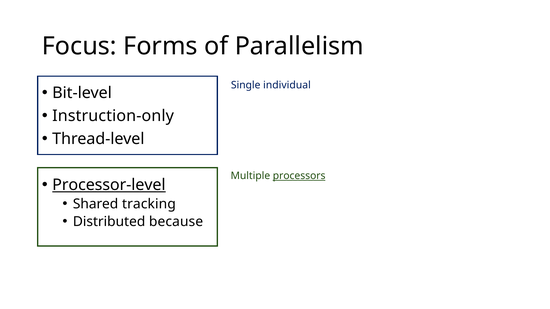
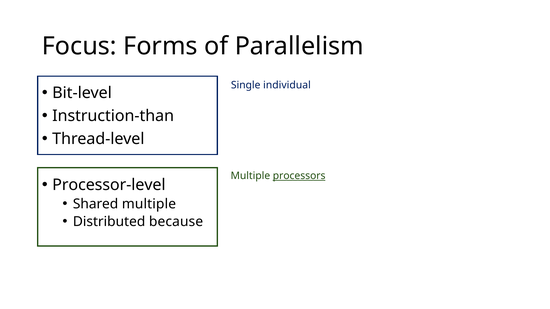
Instruction-only: Instruction-only -> Instruction-than (113, 116)
Processor-level underline: present -> none (109, 185)
Shared tracking: tracking -> multiple (149, 204)
